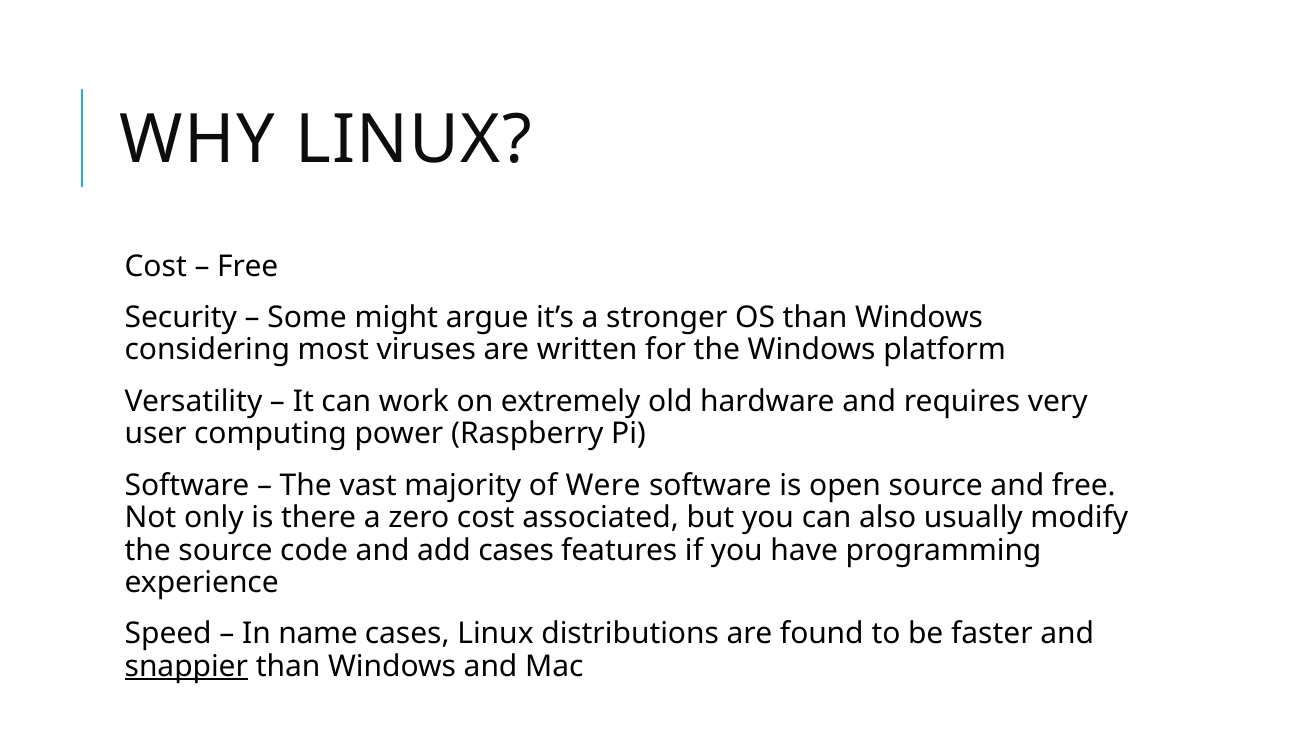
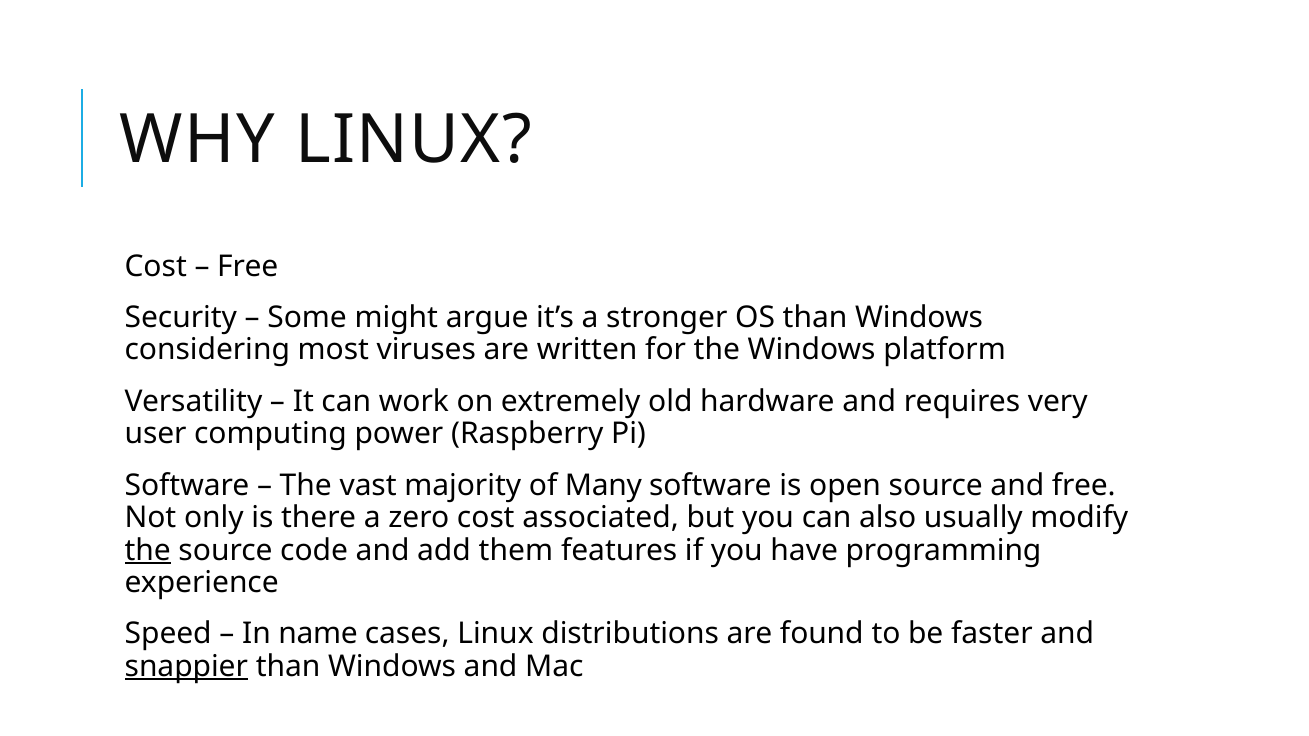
Were: Were -> Many (603, 486)
the underline: none -> present (148, 550)
add cases: cases -> them (516, 550)
